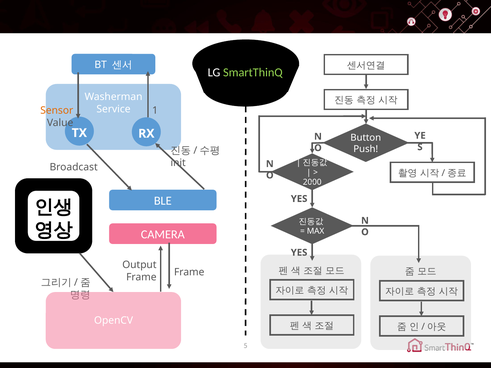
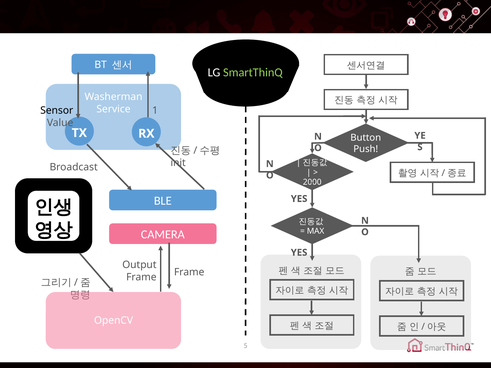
Sensor colour: orange -> black (57, 111)
